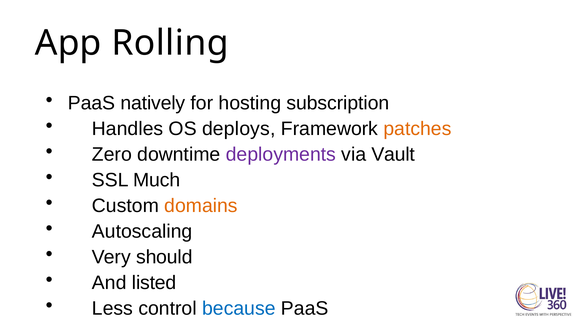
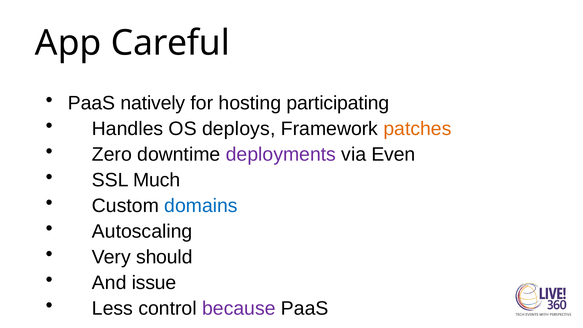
Rolling: Rolling -> Careful (170, 43)
subscription: subscription -> participating (338, 103)
Vault: Vault -> Even (393, 155)
domains colour: orange -> blue (201, 206)
listed: listed -> issue (154, 283)
because colour: blue -> purple (239, 308)
